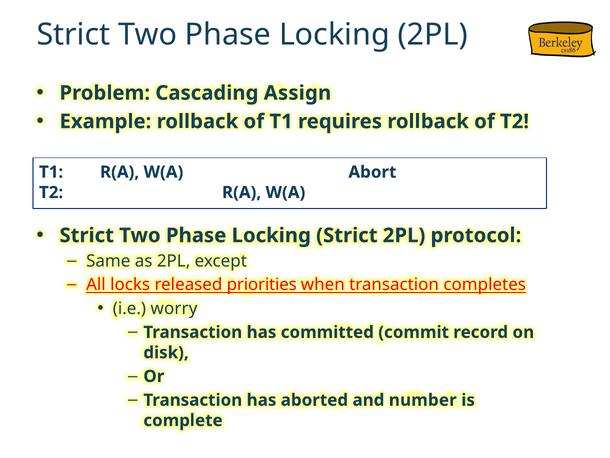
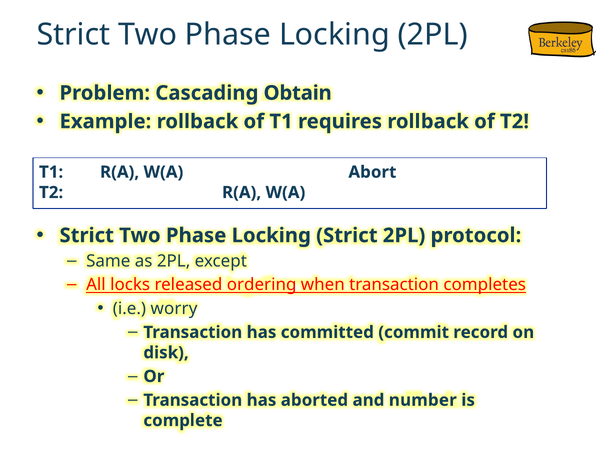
Assign: Assign -> Obtain (298, 93)
priorities: priorities -> ordering (262, 284)
